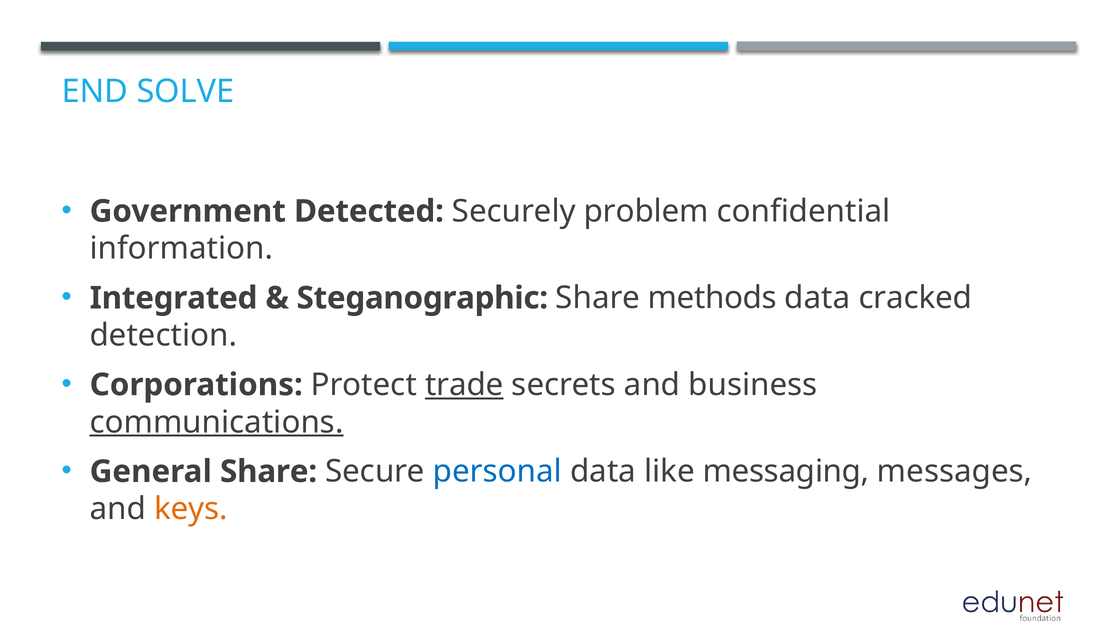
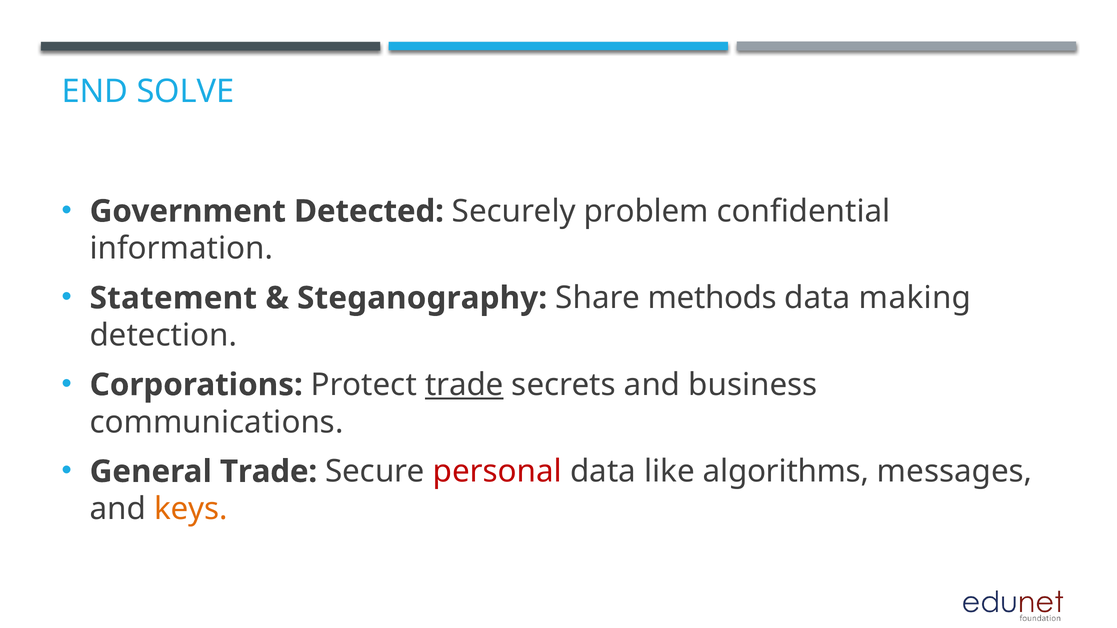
Integrated: Integrated -> Statement (173, 298)
Steganographic: Steganographic -> Steganography (422, 298)
cracked: cracked -> making (915, 298)
communications underline: present -> none (217, 422)
General Share: Share -> Trade (269, 472)
personal colour: blue -> red (497, 472)
messaging: messaging -> algorithms (786, 472)
